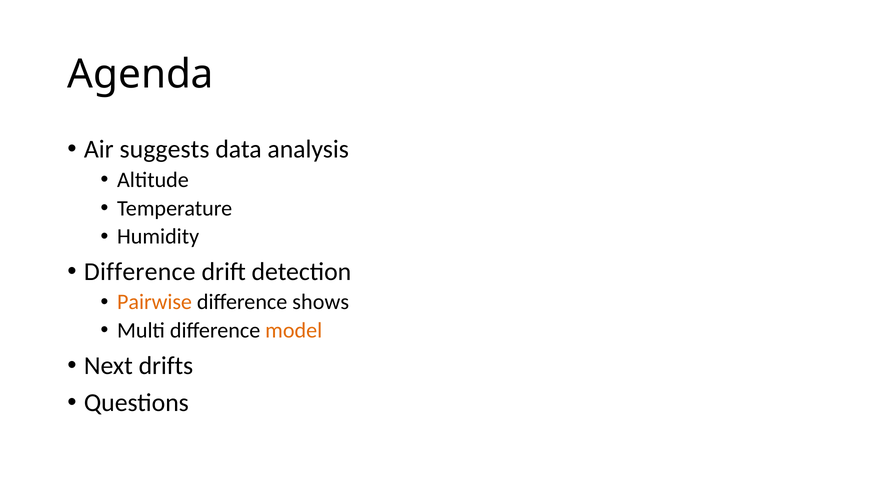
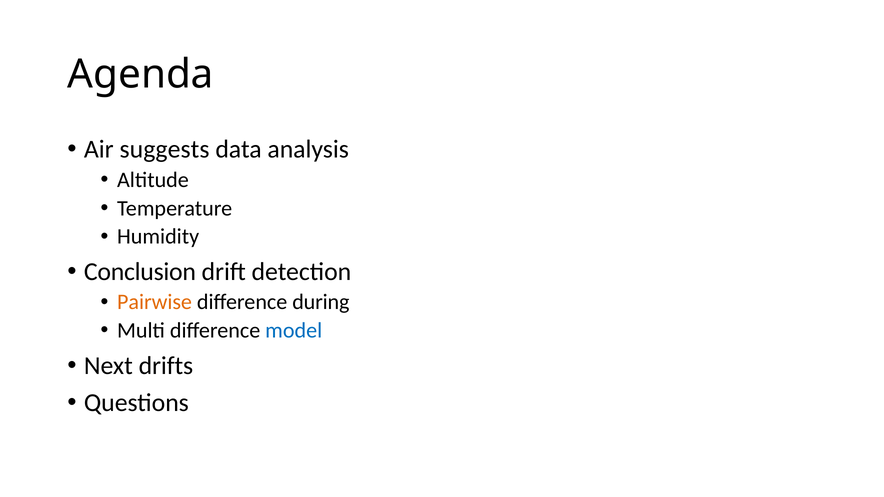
Difference: Difference -> Conclusion (140, 272)
shows: shows -> during (321, 302)
model colour: orange -> blue (294, 331)
